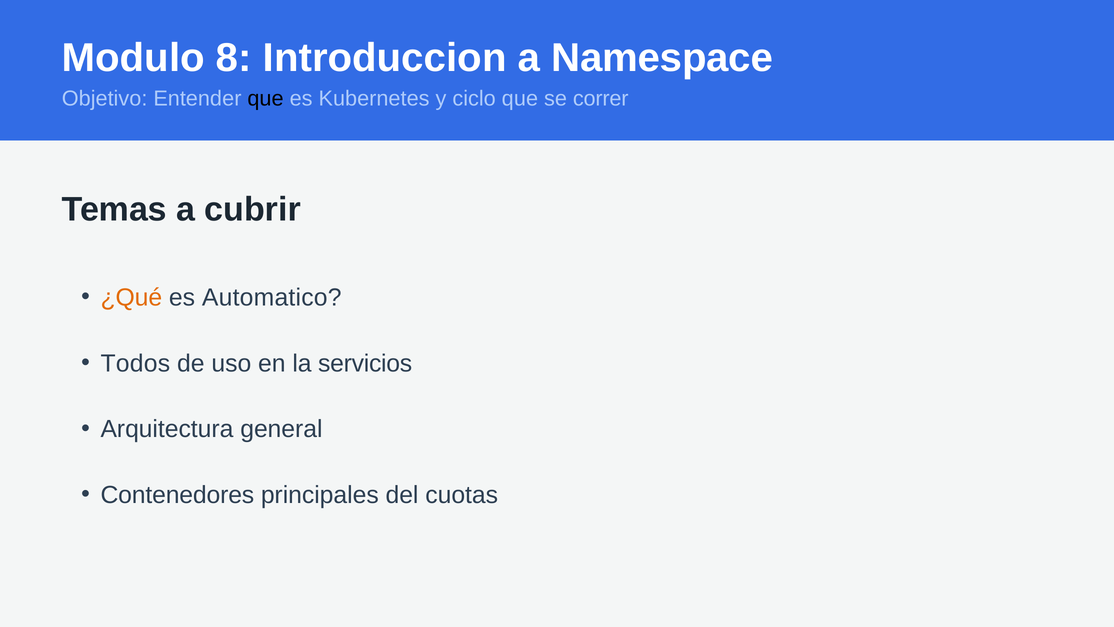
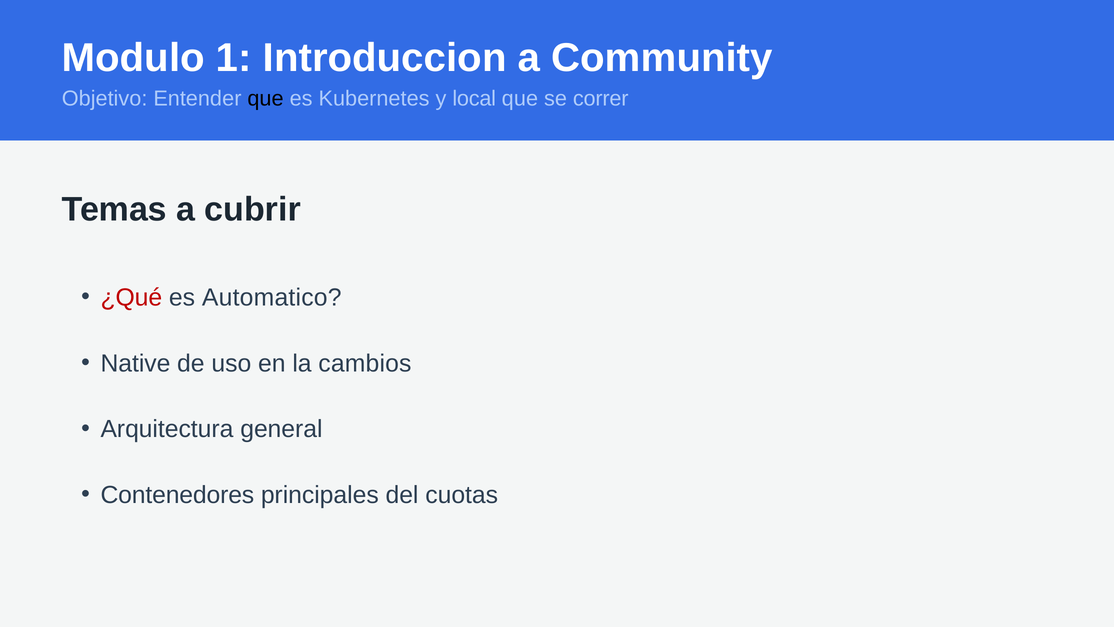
8: 8 -> 1 (234, 58)
Namespace: Namespace -> Community (662, 58)
ciclo: ciclo -> local (474, 98)
¿Qué colour: orange -> red (131, 297)
Todos: Todos -> Native (135, 363)
servicios: servicios -> cambios (365, 363)
